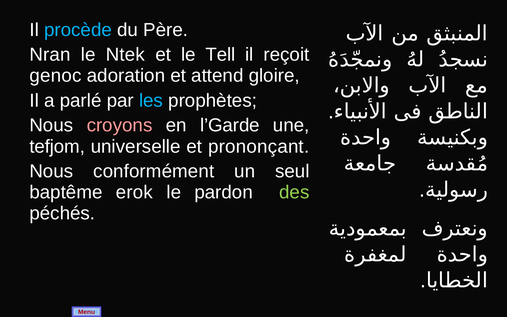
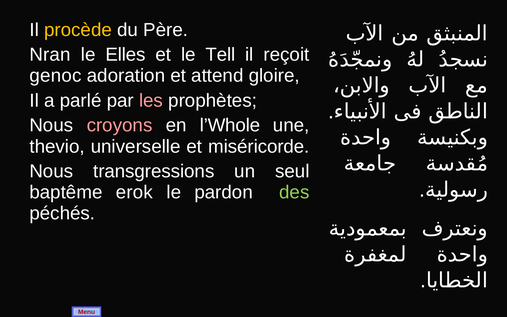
procède colour: light blue -> yellow (78, 30)
Ntek: Ntek -> Elles (126, 55)
les colour: light blue -> pink (151, 101)
l’Garde: l’Garde -> l’Whole (230, 125)
tefjom: tefjom -> thevio (57, 146)
prononçant: prononçant -> miséricorde (259, 146)
conformément: conformément -> transgressions (154, 171)
